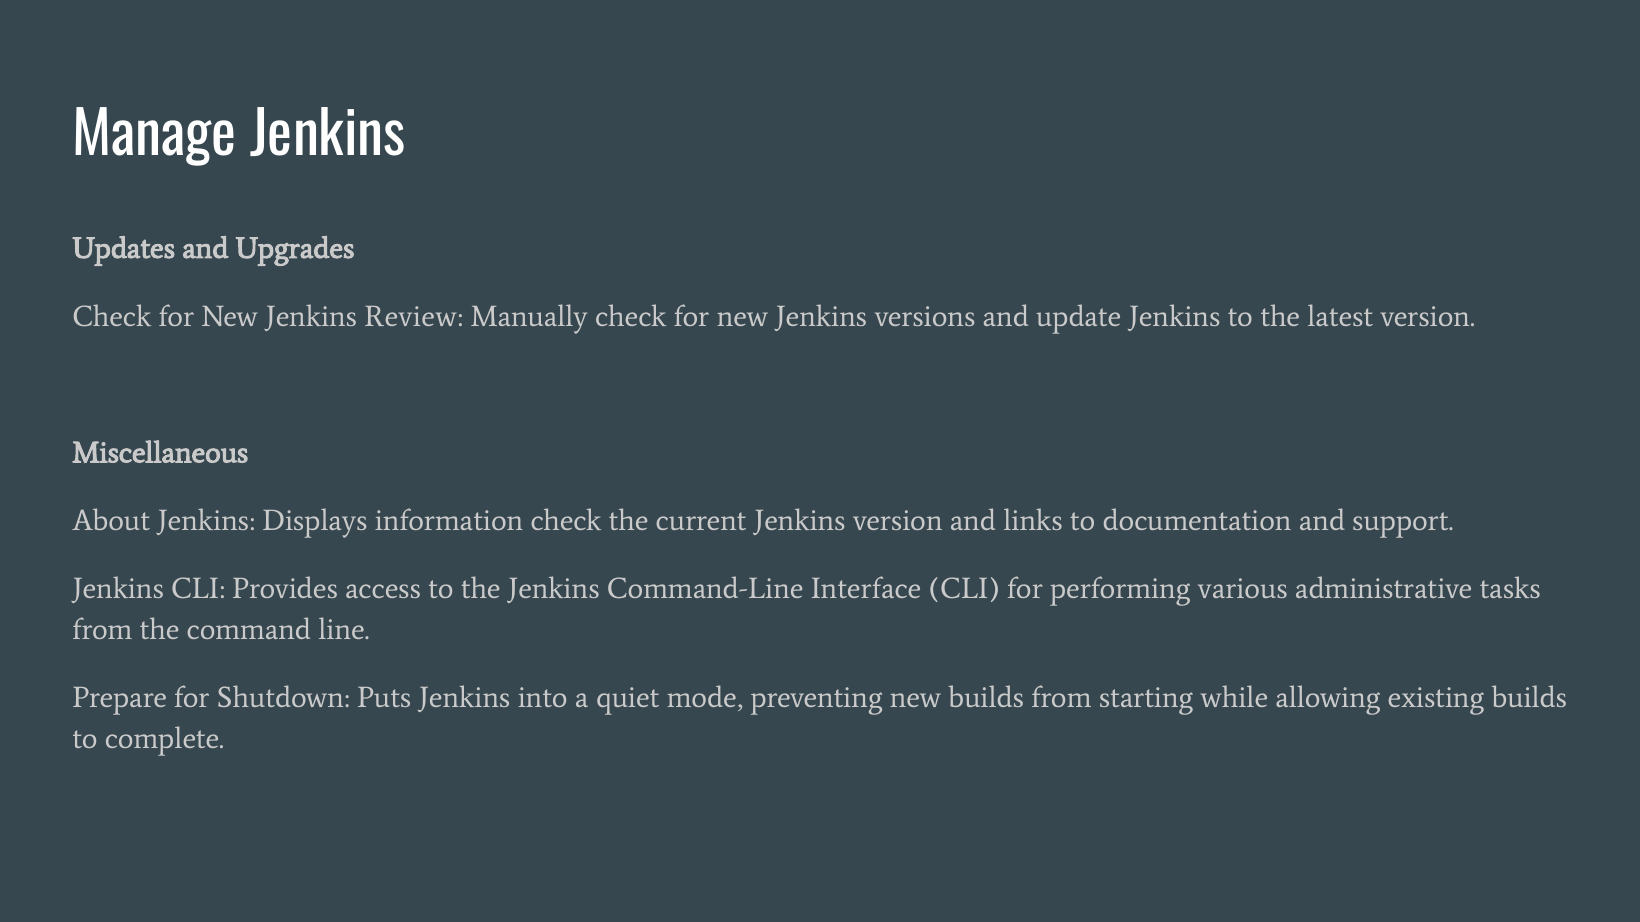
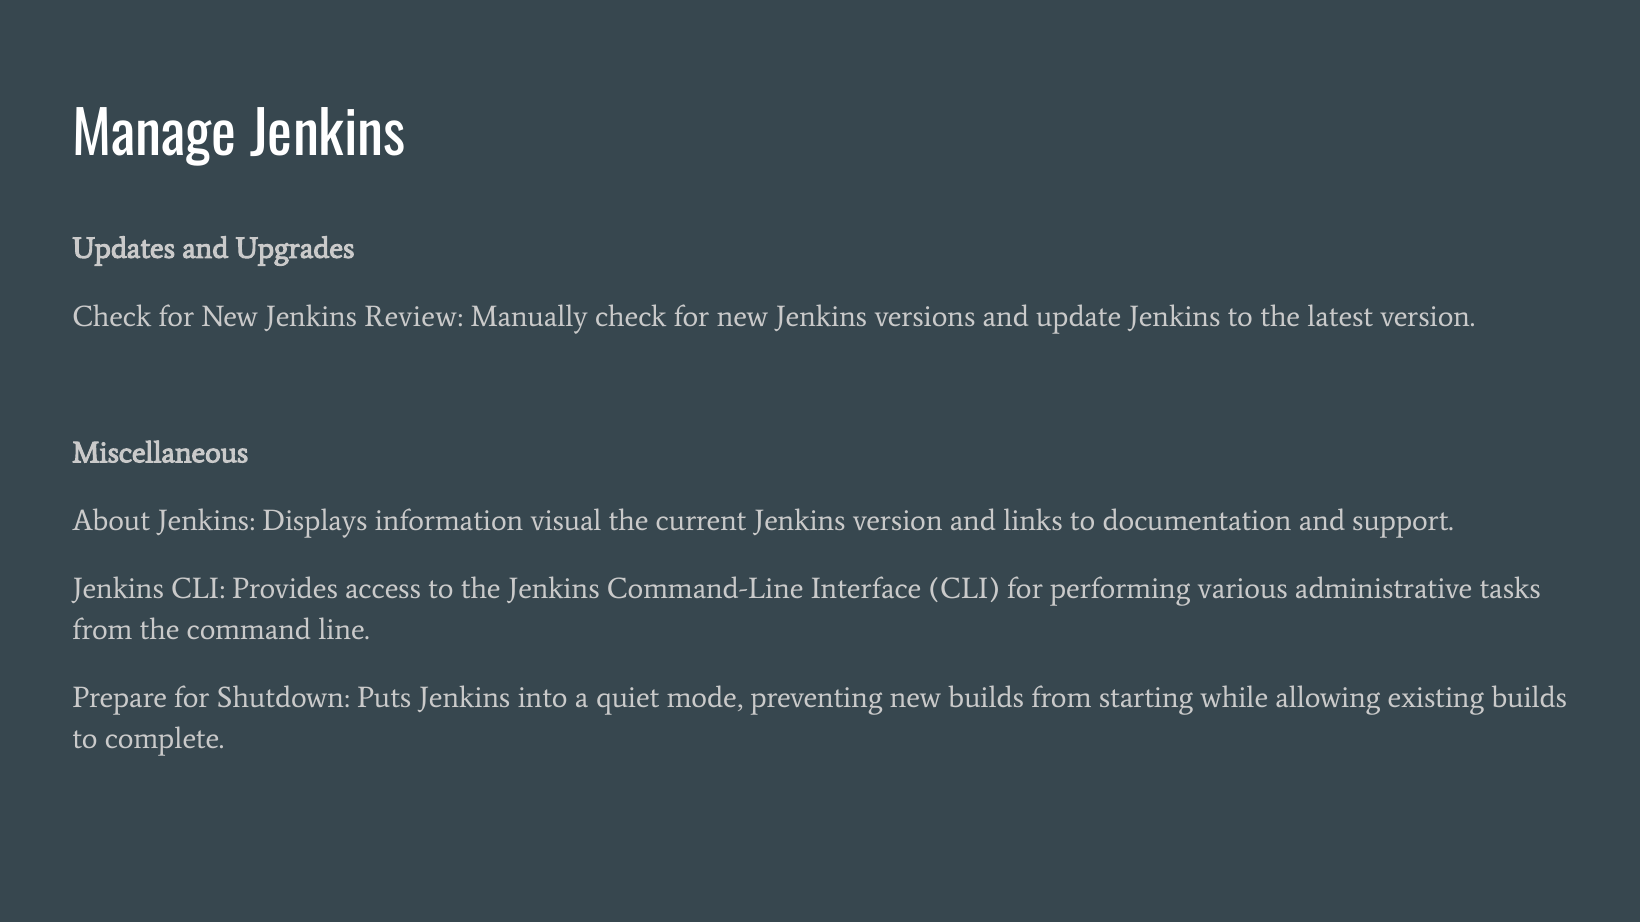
information check: check -> visual (566, 521)
